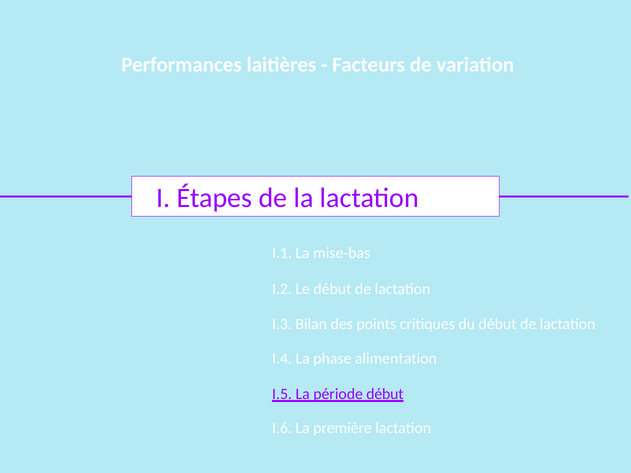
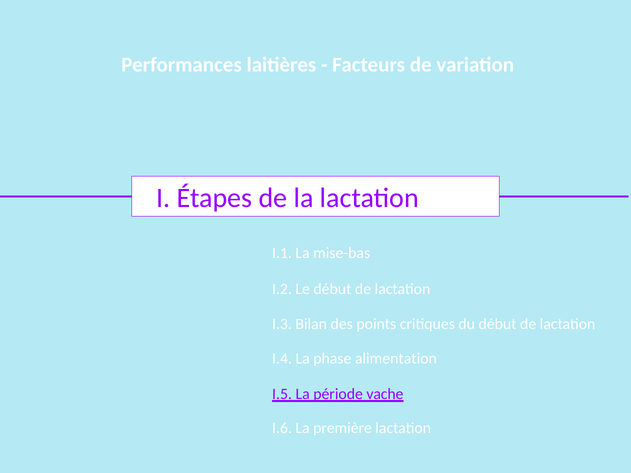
période début: début -> vache (385, 394)
